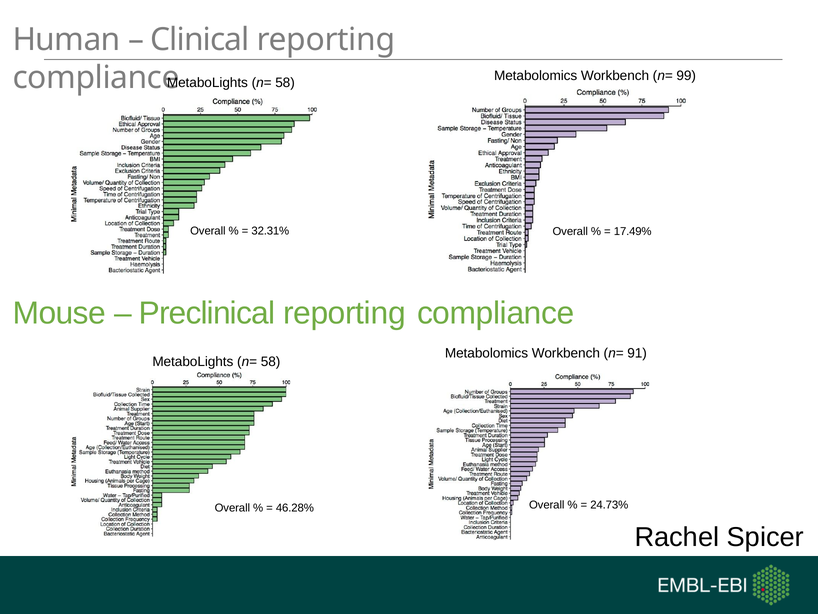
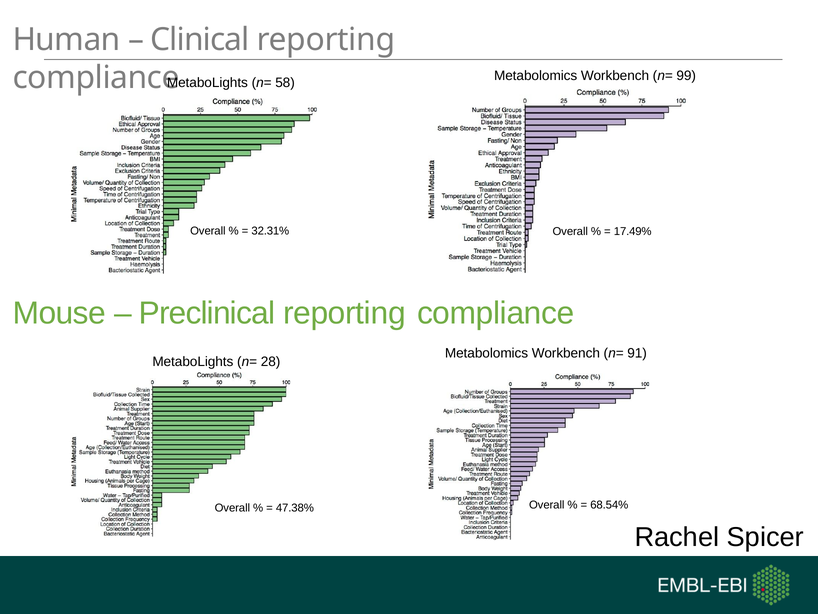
58: 58 -> 28 (271, 362)
46.28%: 46.28% -> 47.38% (295, 507)
24.73%: 24.73% -> 68.54% (609, 505)
